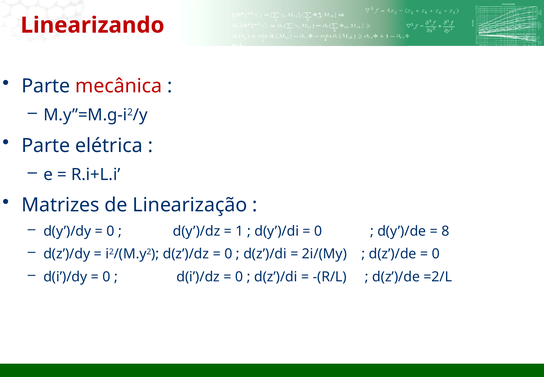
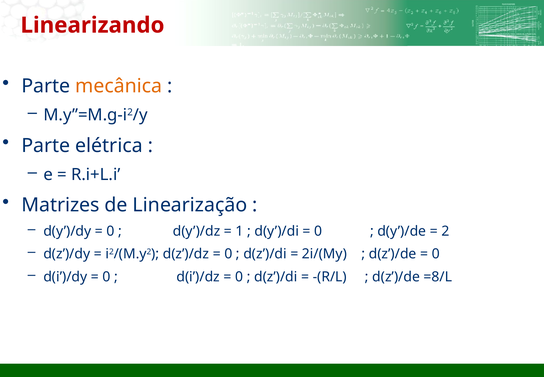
mecânica colour: red -> orange (119, 86)
8: 8 -> 2 (445, 231)
=2/L: =2/L -> =8/L (438, 277)
